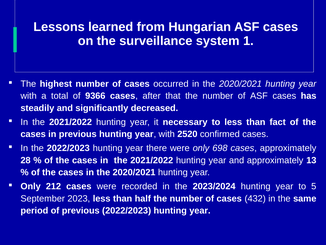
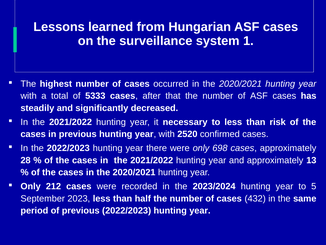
9366: 9366 -> 5333 (95, 96)
fact: fact -> risk (278, 122)
